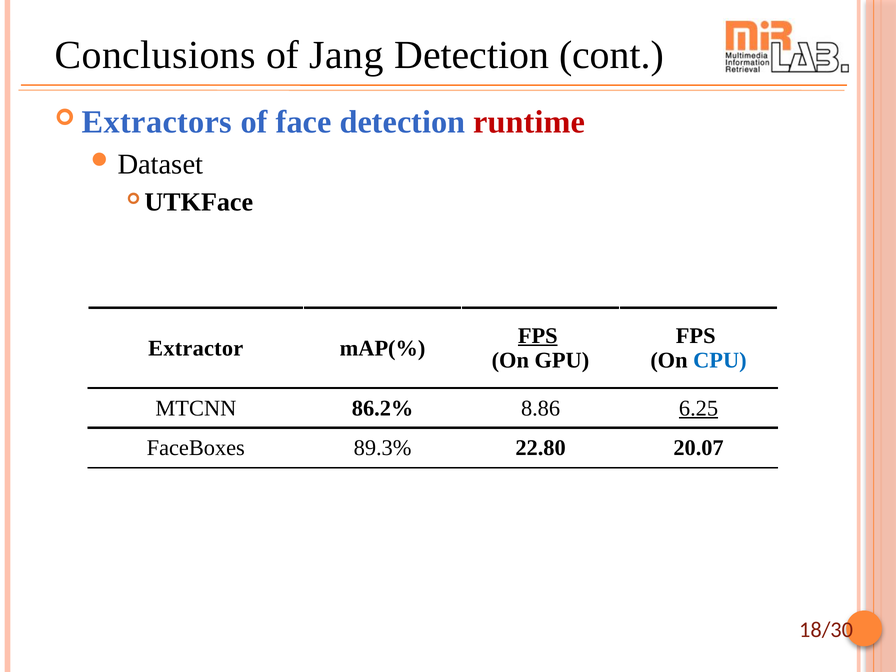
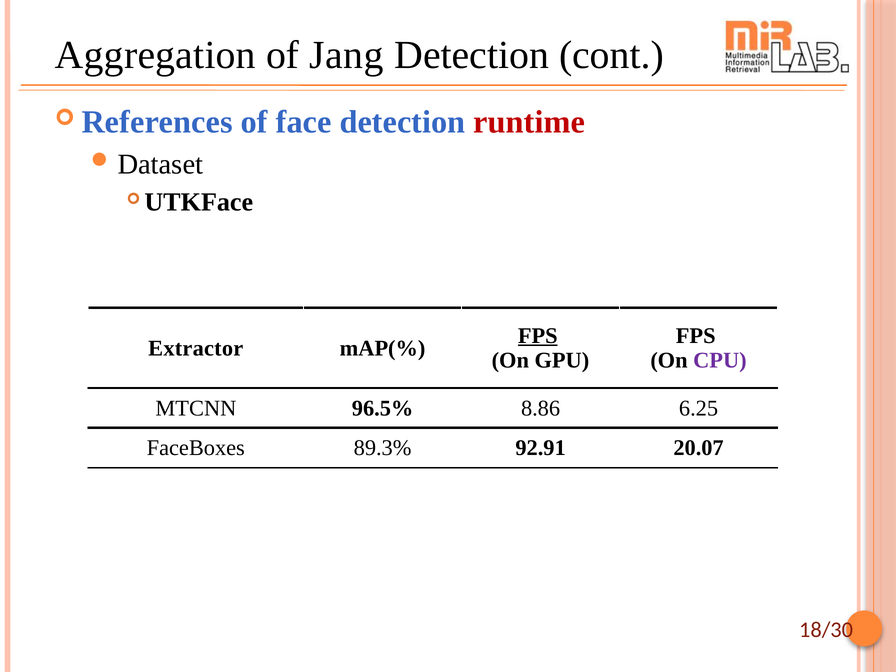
Conclusions: Conclusions -> Aggregation (155, 55)
Extractors: Extractors -> References (157, 122)
CPU colour: blue -> purple (720, 360)
86.2%: 86.2% -> 96.5% (383, 408)
6.25 underline: present -> none (699, 408)
22.80: 22.80 -> 92.91 (541, 448)
